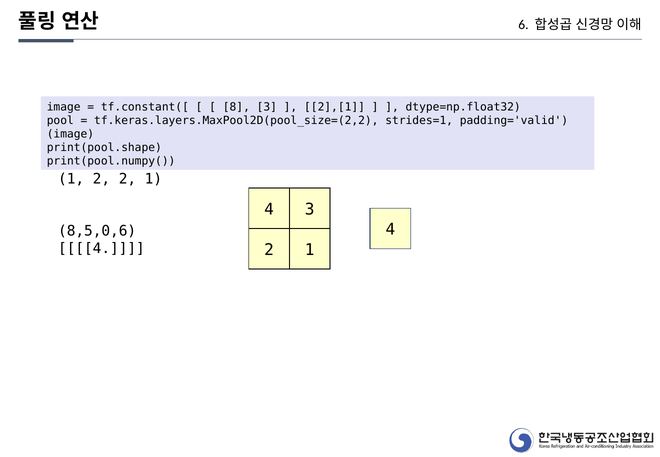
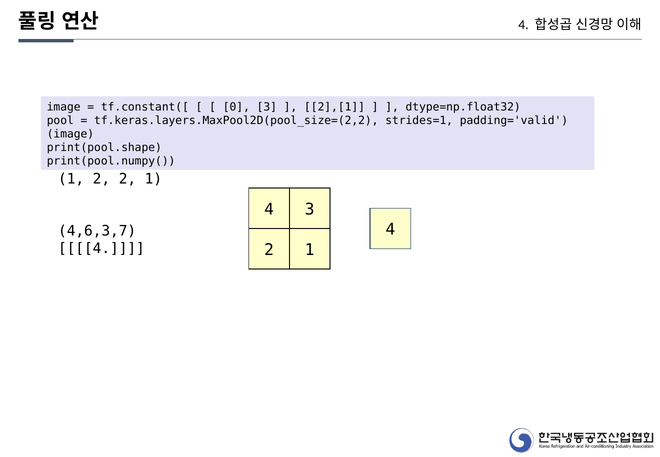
6: 6 -> 4 (523, 25)
8: 8 -> 0 (236, 107)
8,5,0,6: 8,5,0,6 -> 4,6,3,7 (97, 231)
